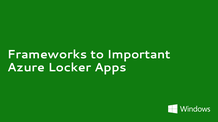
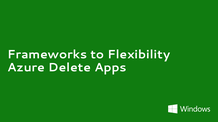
Important: Important -> Flexibility (139, 55)
Locker: Locker -> Delete (70, 68)
